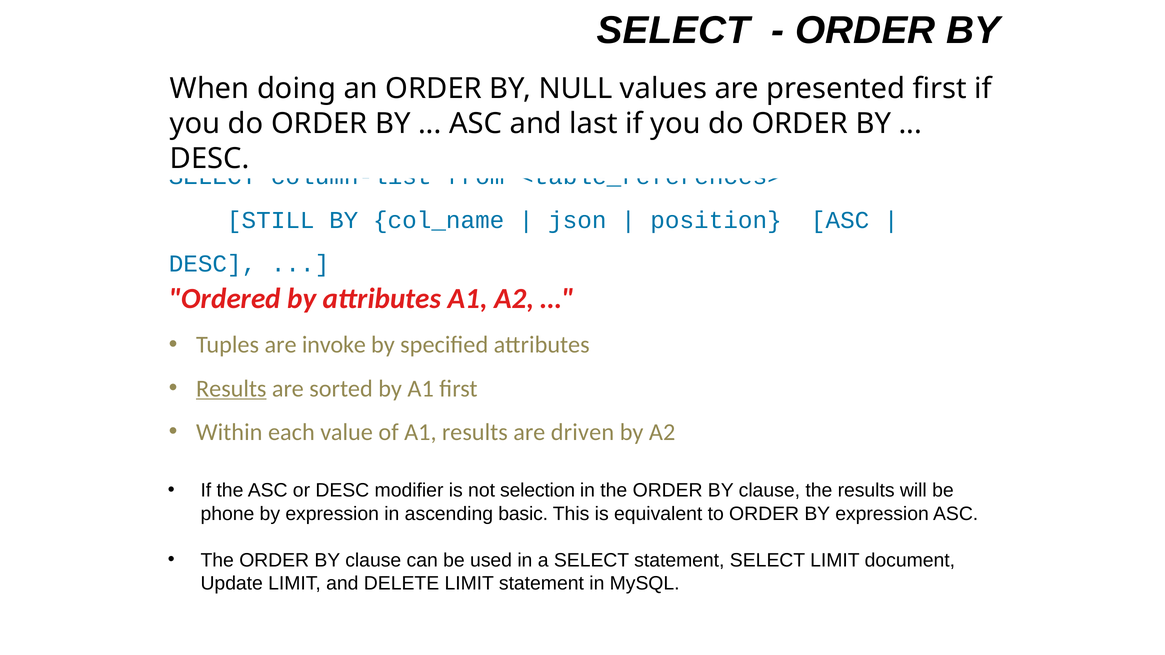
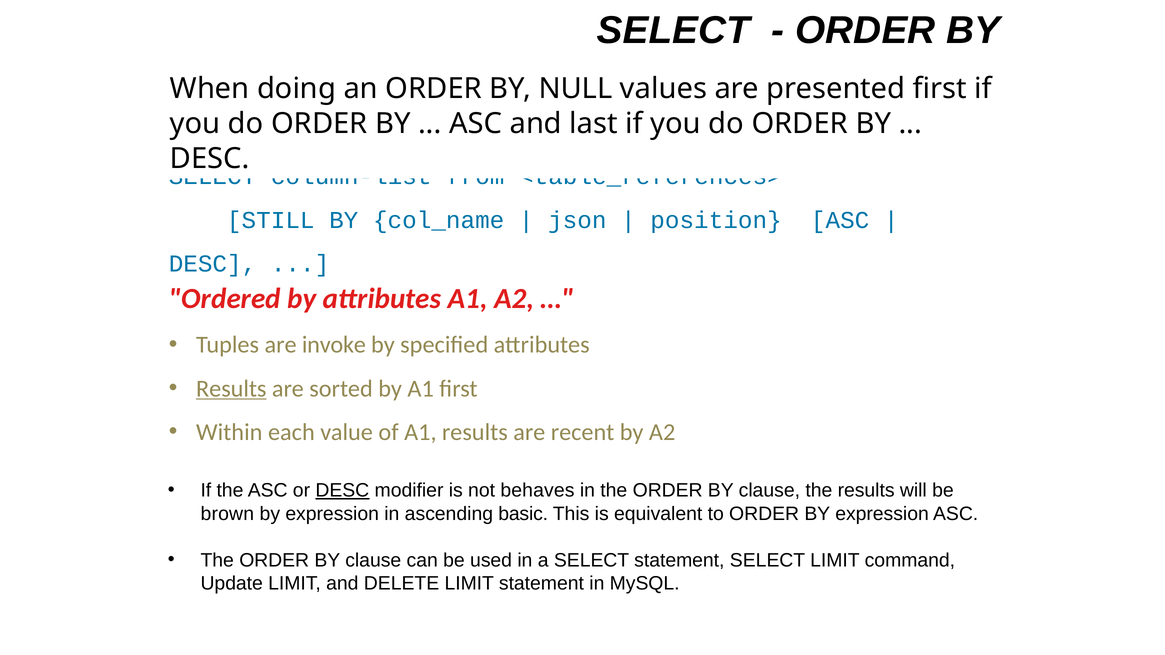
driven: driven -> recent (583, 432)
DESC underline: none -> present (342, 491)
selection: selection -> behaves (537, 491)
phone: phone -> brown (227, 514)
document: document -> command (910, 561)
